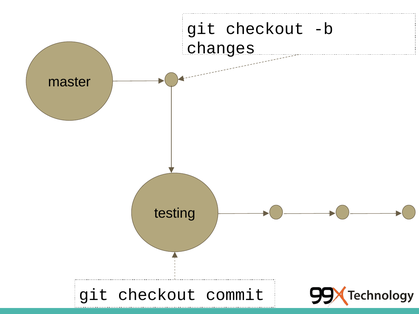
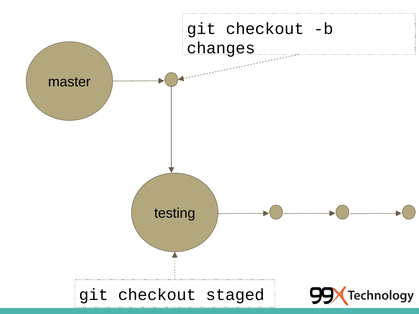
commit: commit -> staged (235, 295)
